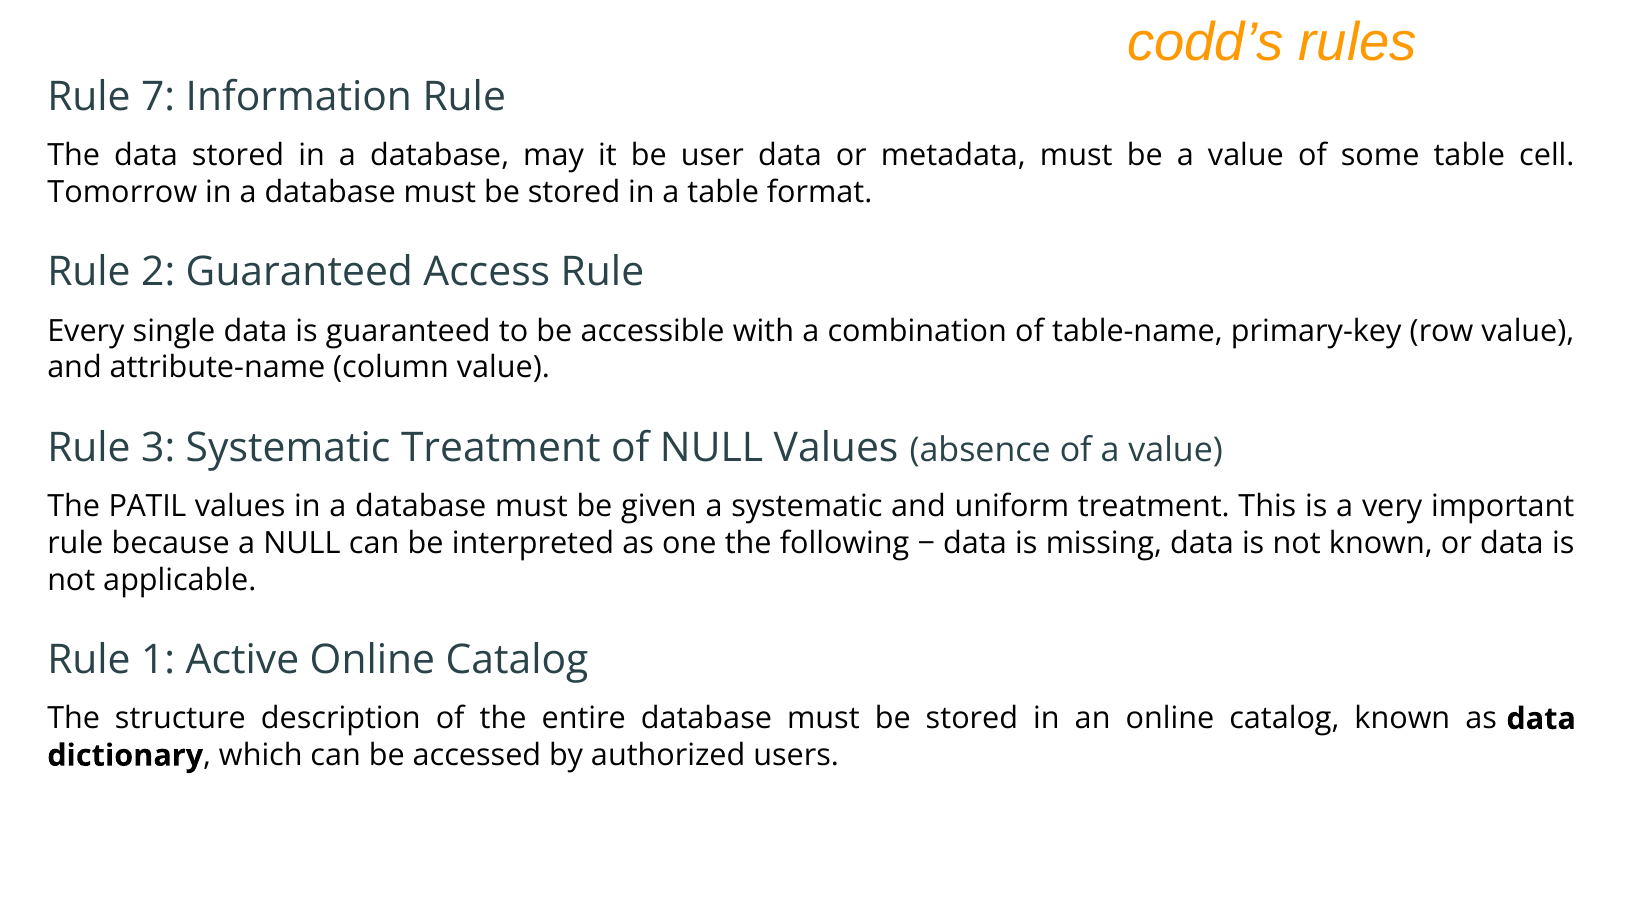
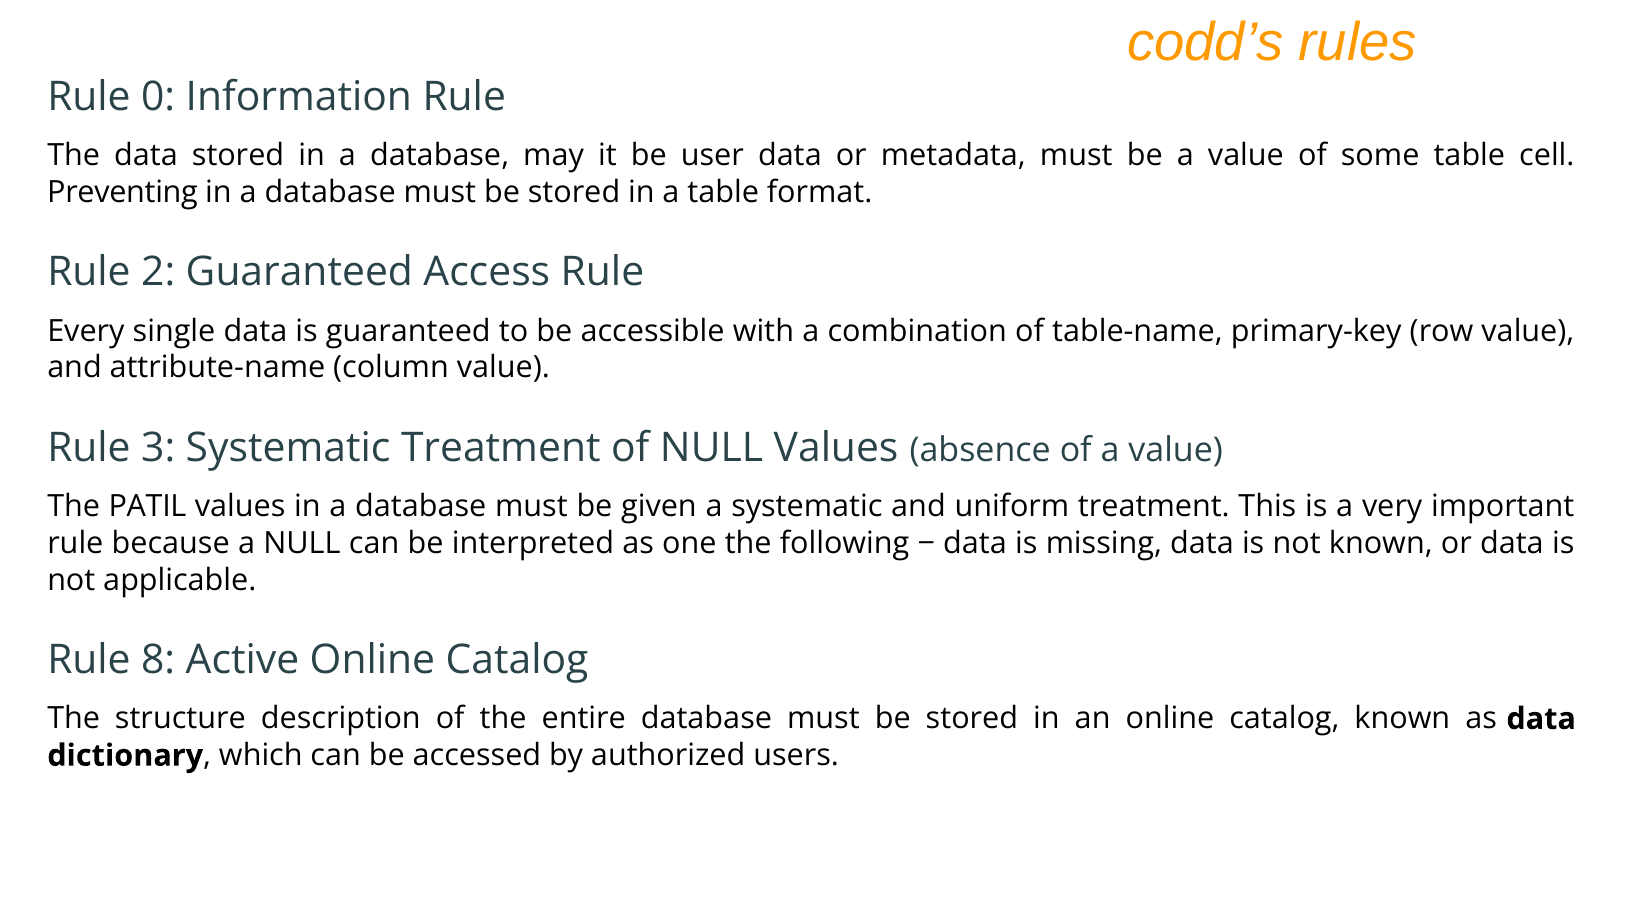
7: 7 -> 0 (158, 97)
Tomorrow: Tomorrow -> Preventing (122, 192)
1: 1 -> 8 (158, 660)
